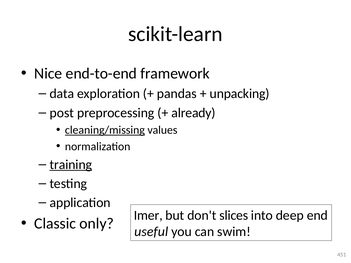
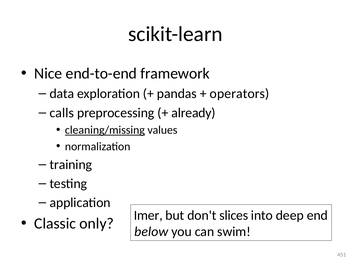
unpacking: unpacking -> operators (240, 94)
post: post -> calls (62, 113)
training underline: present -> none (71, 165)
useful: useful -> below (151, 232)
